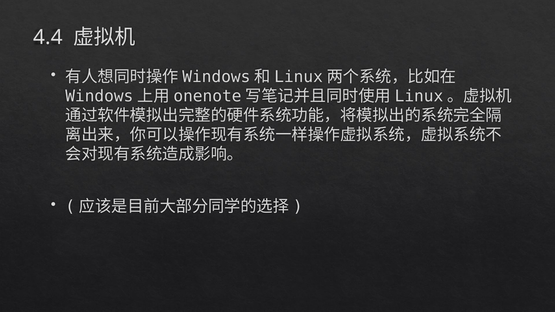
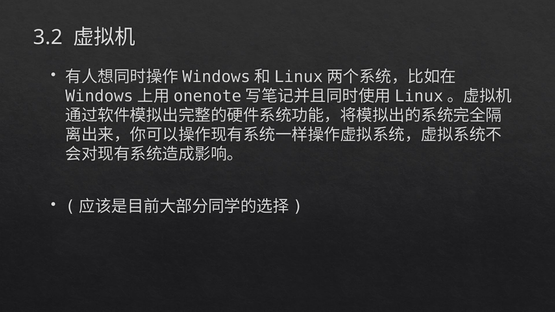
4.4: 4.4 -> 3.2 (48, 37)
